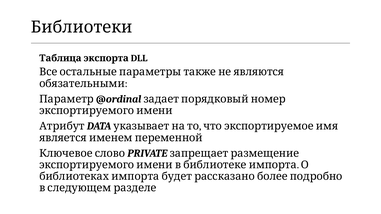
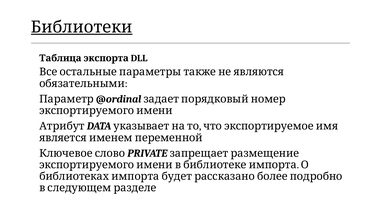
Библиотеки underline: none -> present (82, 27)
